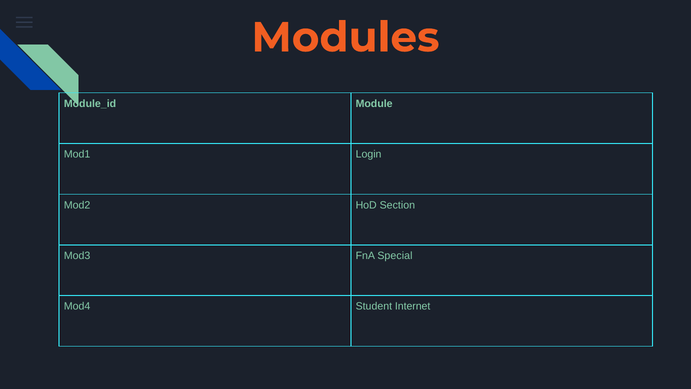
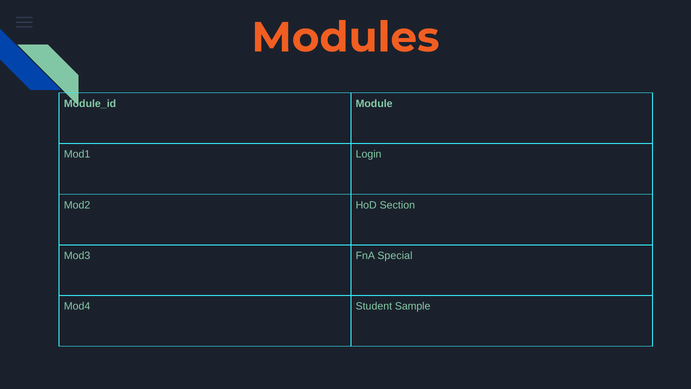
Internet: Internet -> Sample (413, 306)
